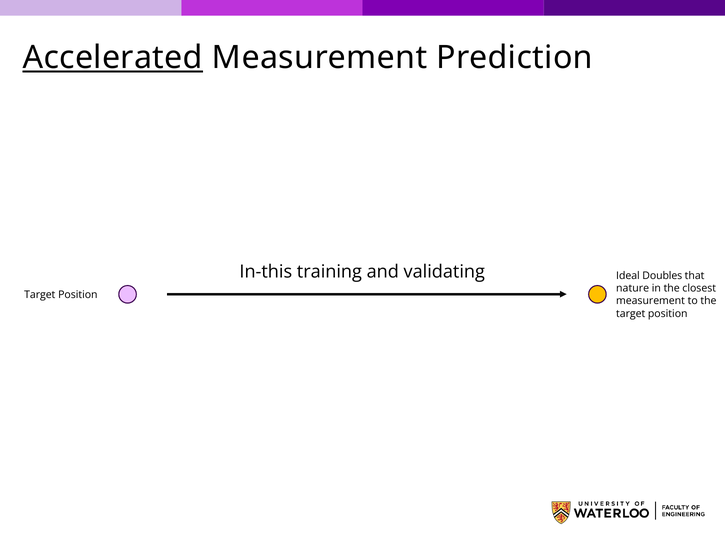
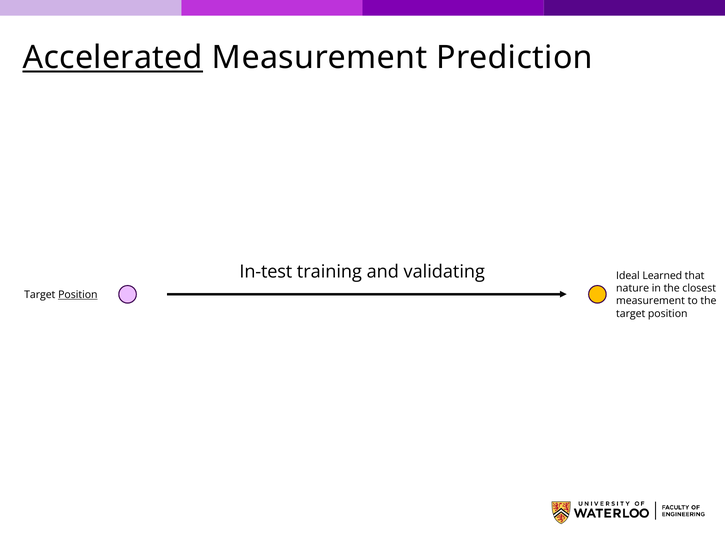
In-this: In-this -> In-test (266, 272)
Doubles: Doubles -> Learned (662, 275)
Position underline: none -> present (78, 294)
